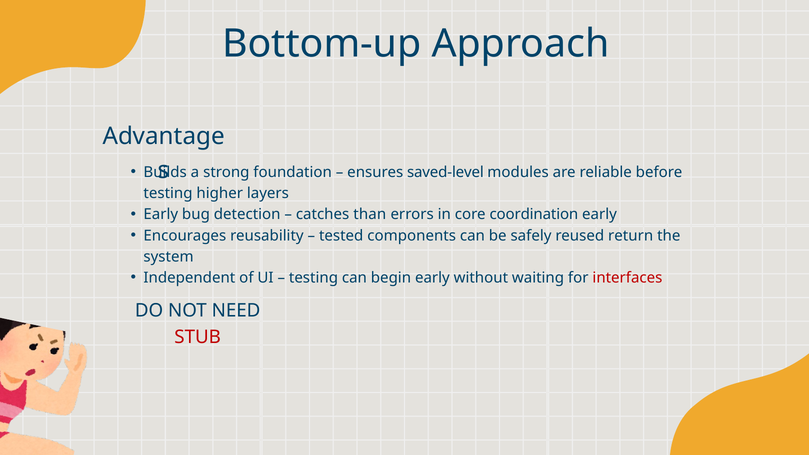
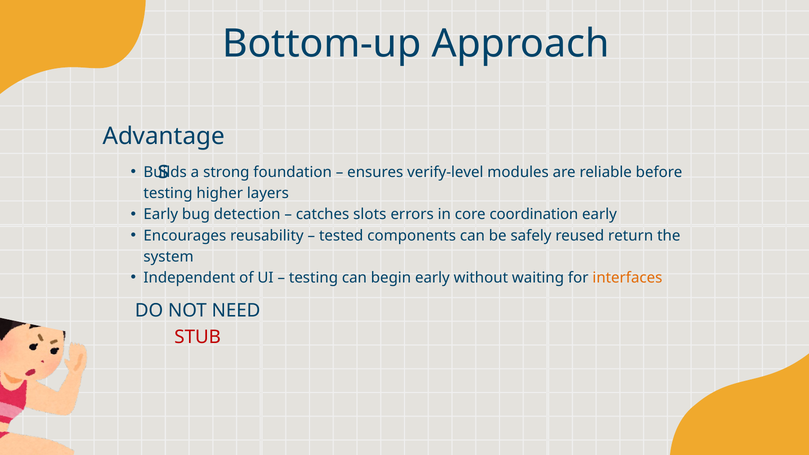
saved-level: saved-level -> verify-level (445, 172)
than: than -> slots (370, 214)
interfaces colour: red -> orange (627, 278)
